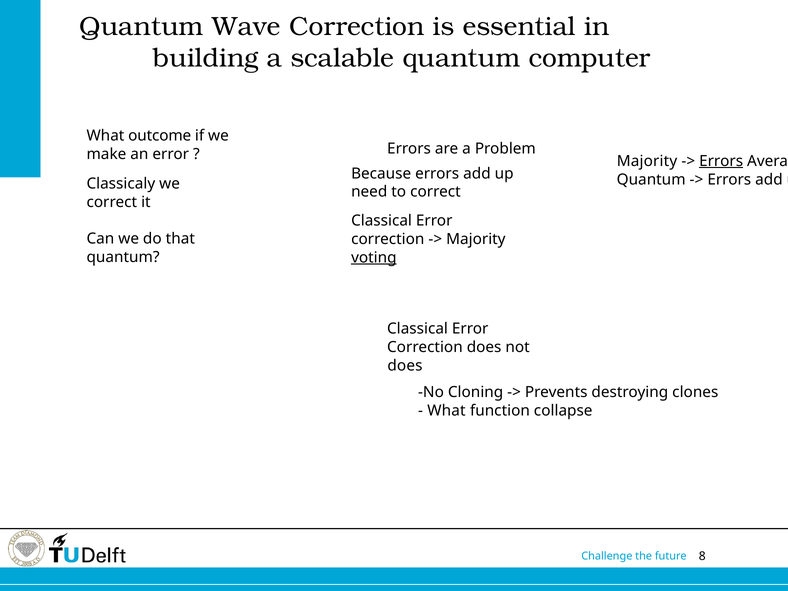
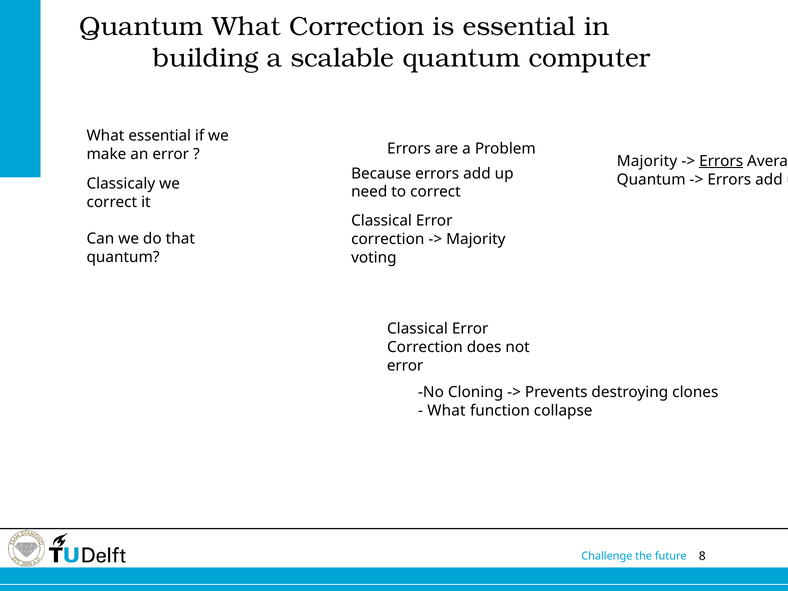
Quantum Wave: Wave -> What (246, 27)
What outcome: outcome -> essential (160, 136)
voting underline: present -> none (374, 258)
does: does -> error (405, 365)
